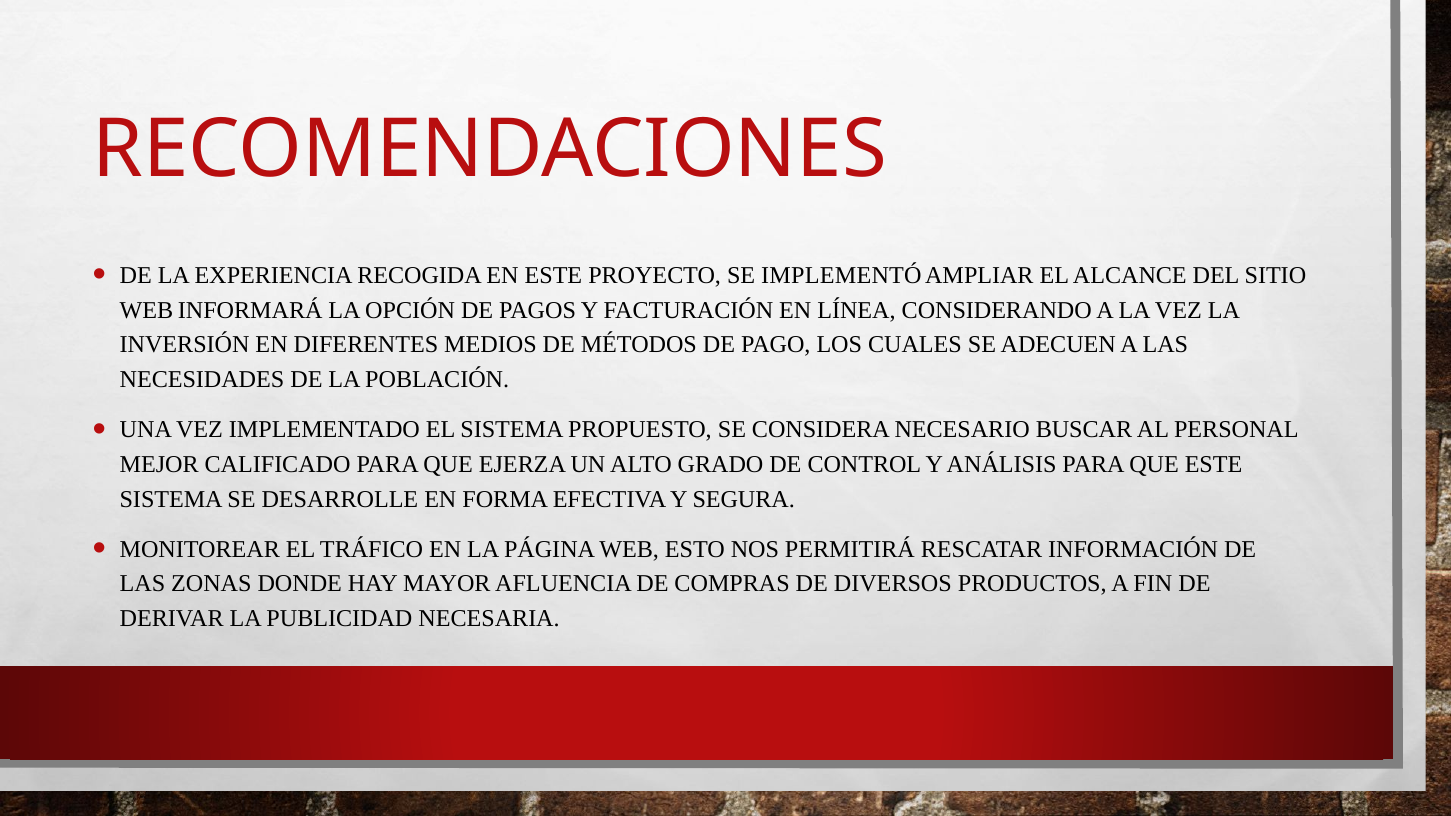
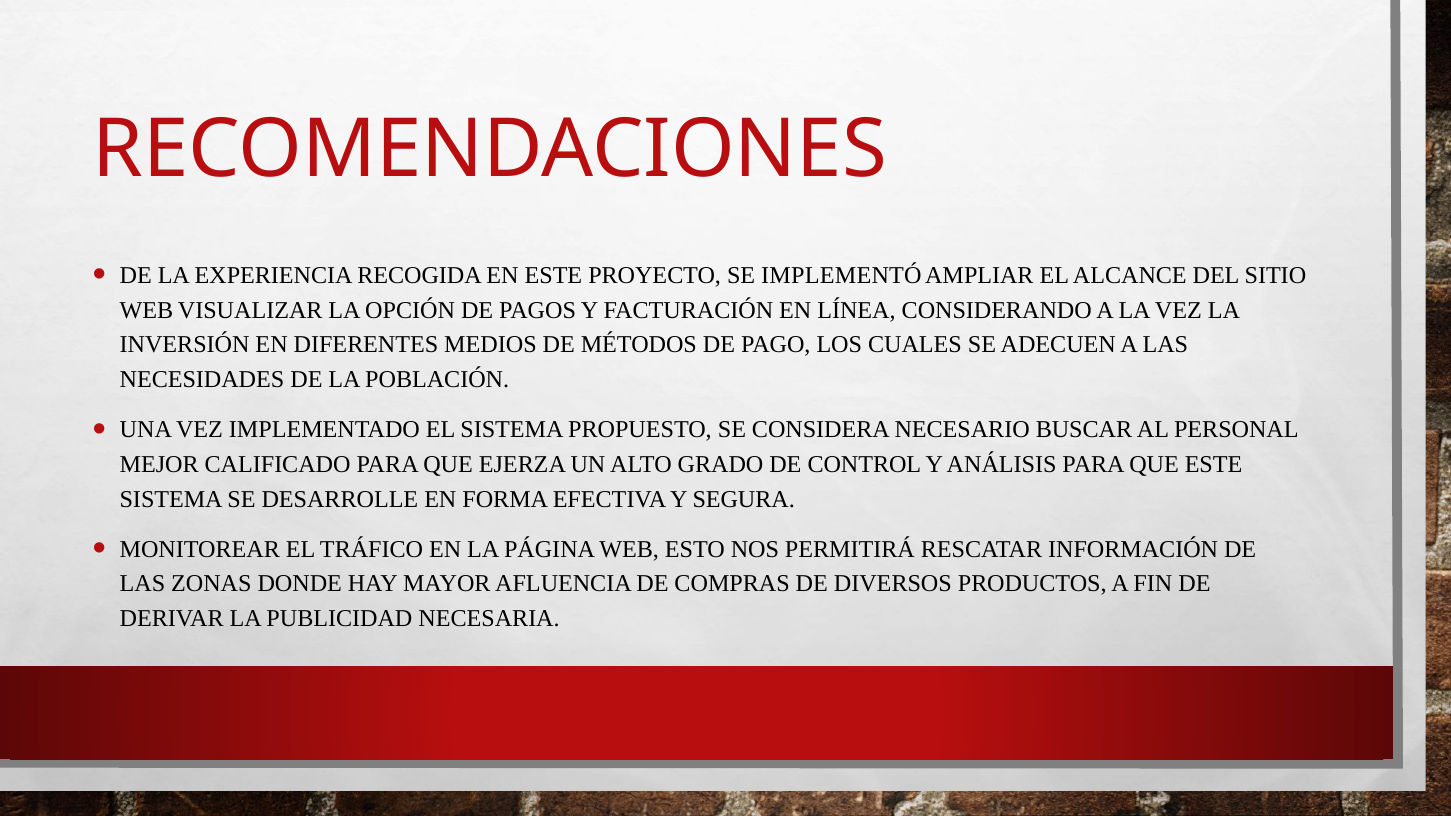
INFORMARÁ: INFORMARÁ -> VISUALIZAR (250, 310)
